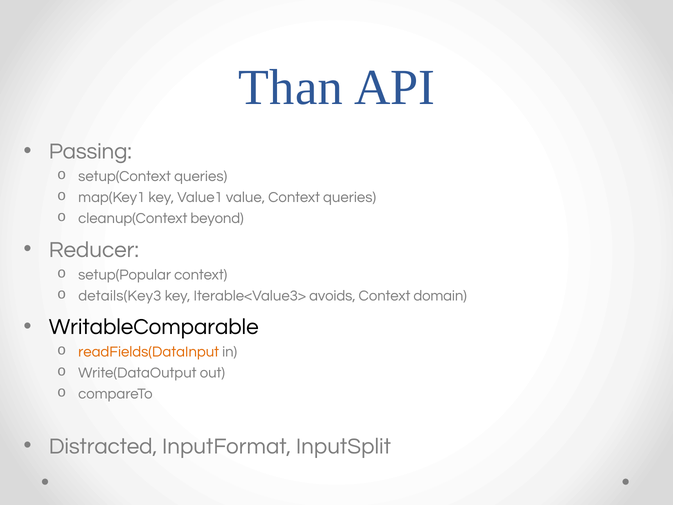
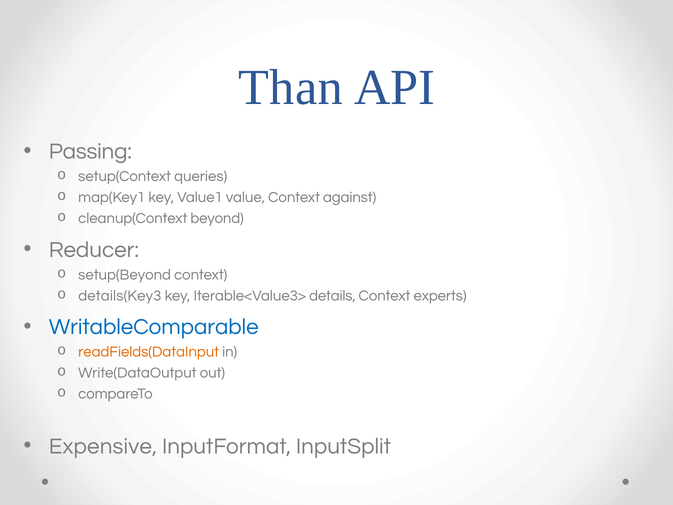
Context queries: queries -> against (350, 197)
setup(Popular: setup(Popular -> setup(Beyond (125, 275)
avoids: avoids -> details (332, 295)
domain: domain -> experts (440, 295)
WritableComparable colour: black -> blue (154, 327)
Distracted: Distracted -> Expensive (103, 446)
